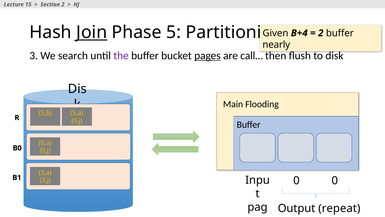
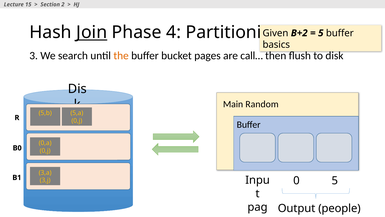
5: 5 -> 4 (174, 32)
B+4: B+4 -> B+2 (299, 33)
2: 2 -> 5 (321, 33)
nearly: nearly -> basics (276, 45)
the colour: purple -> orange (121, 56)
pages underline: present -> none (207, 56)
Flooding: Flooding -> Random (262, 104)
0 0: 0 -> 5 (335, 180)
repeat: repeat -> people (339, 208)
